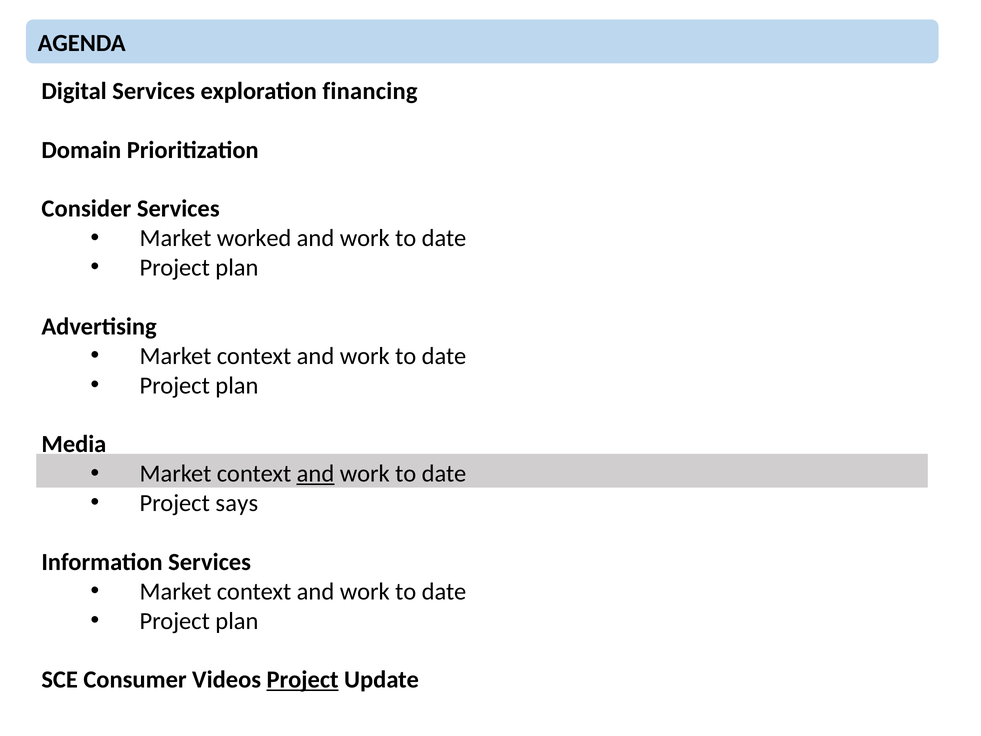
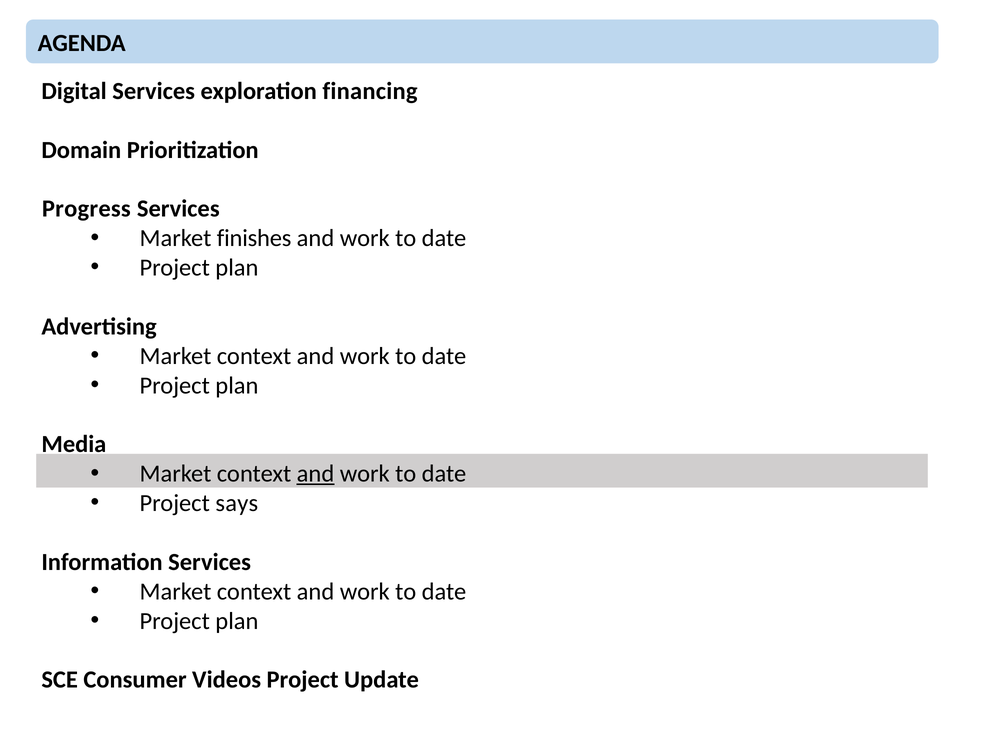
Consider: Consider -> Progress (86, 209)
worked: worked -> finishes (254, 238)
Project underline: present -> none (303, 680)
